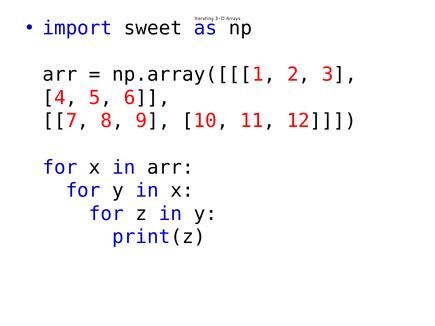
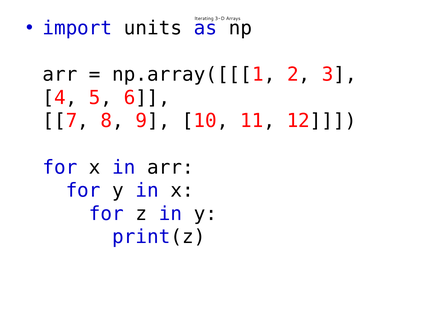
sweet: sweet -> units (153, 28)
